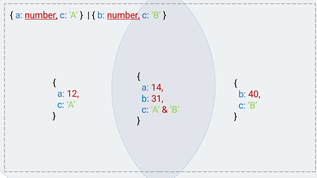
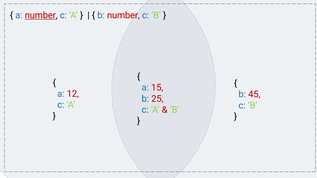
number underline: present -> none (123, 15)
14: 14 -> 15 (157, 88)
40: 40 -> 45 (254, 95)
31: 31 -> 25 (157, 99)
